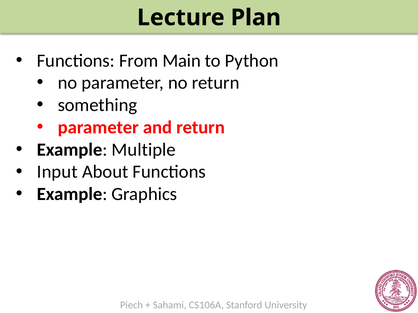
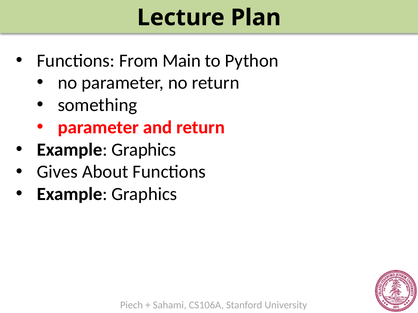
Multiple: Multiple -> Graphics (144, 150)
Input: Input -> Gives (57, 172)
